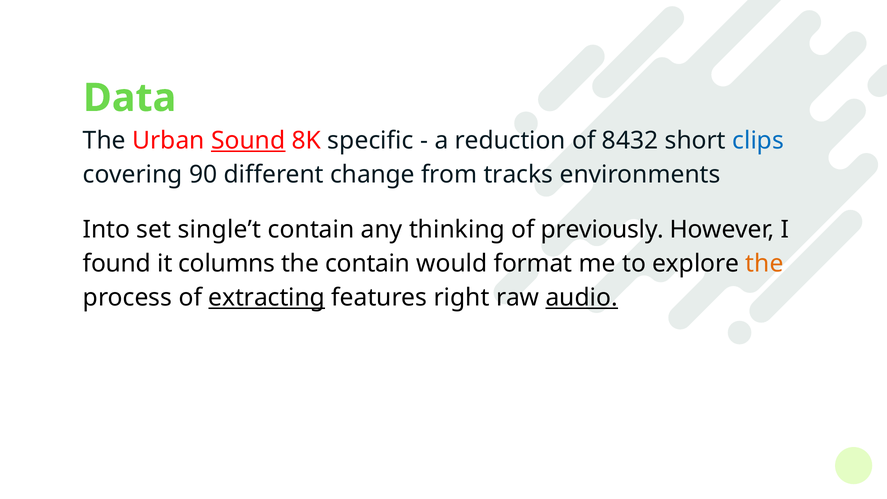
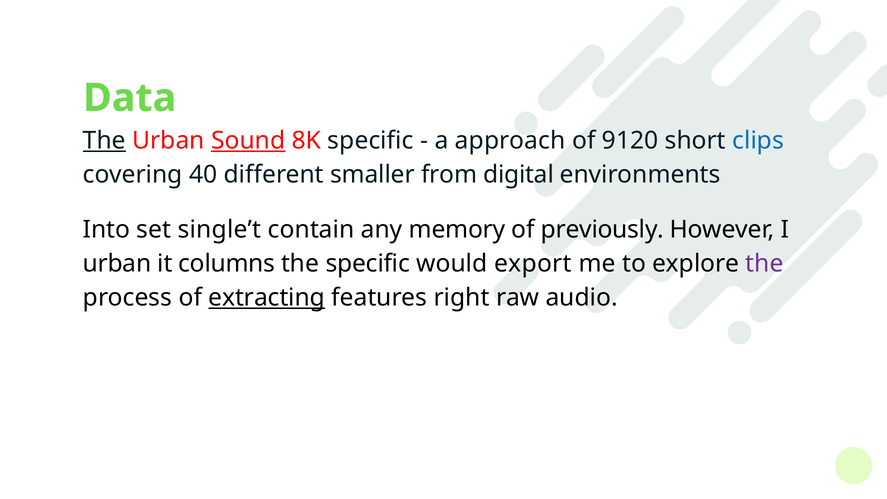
The underline: none -> present (104, 140)
reduction: reduction -> approach (510, 140)
8432: 8432 -> 9120 (630, 140)
90: 90 -> 40 (203, 175)
change: change -> smaller (372, 175)
tracks: tracks -> digital (519, 175)
thinking: thinking -> memory (457, 230)
found: found -> urban (117, 264)
the contain: contain -> specific (368, 264)
format: format -> export (533, 264)
the colour: orange -> purple (764, 264)
audio underline: present -> none (582, 298)
